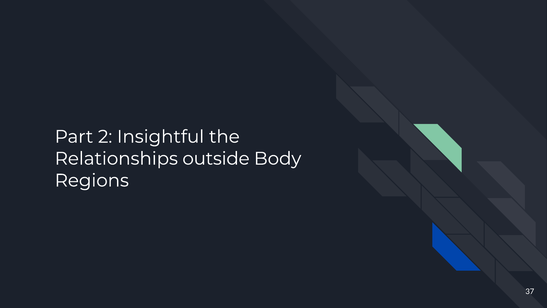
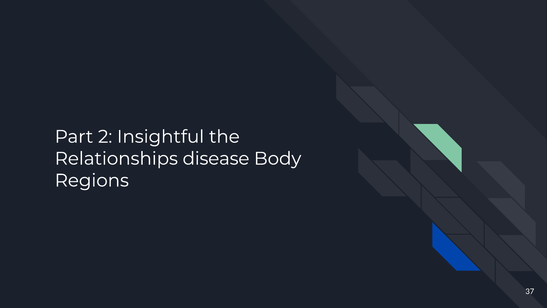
outside: outside -> disease (216, 158)
